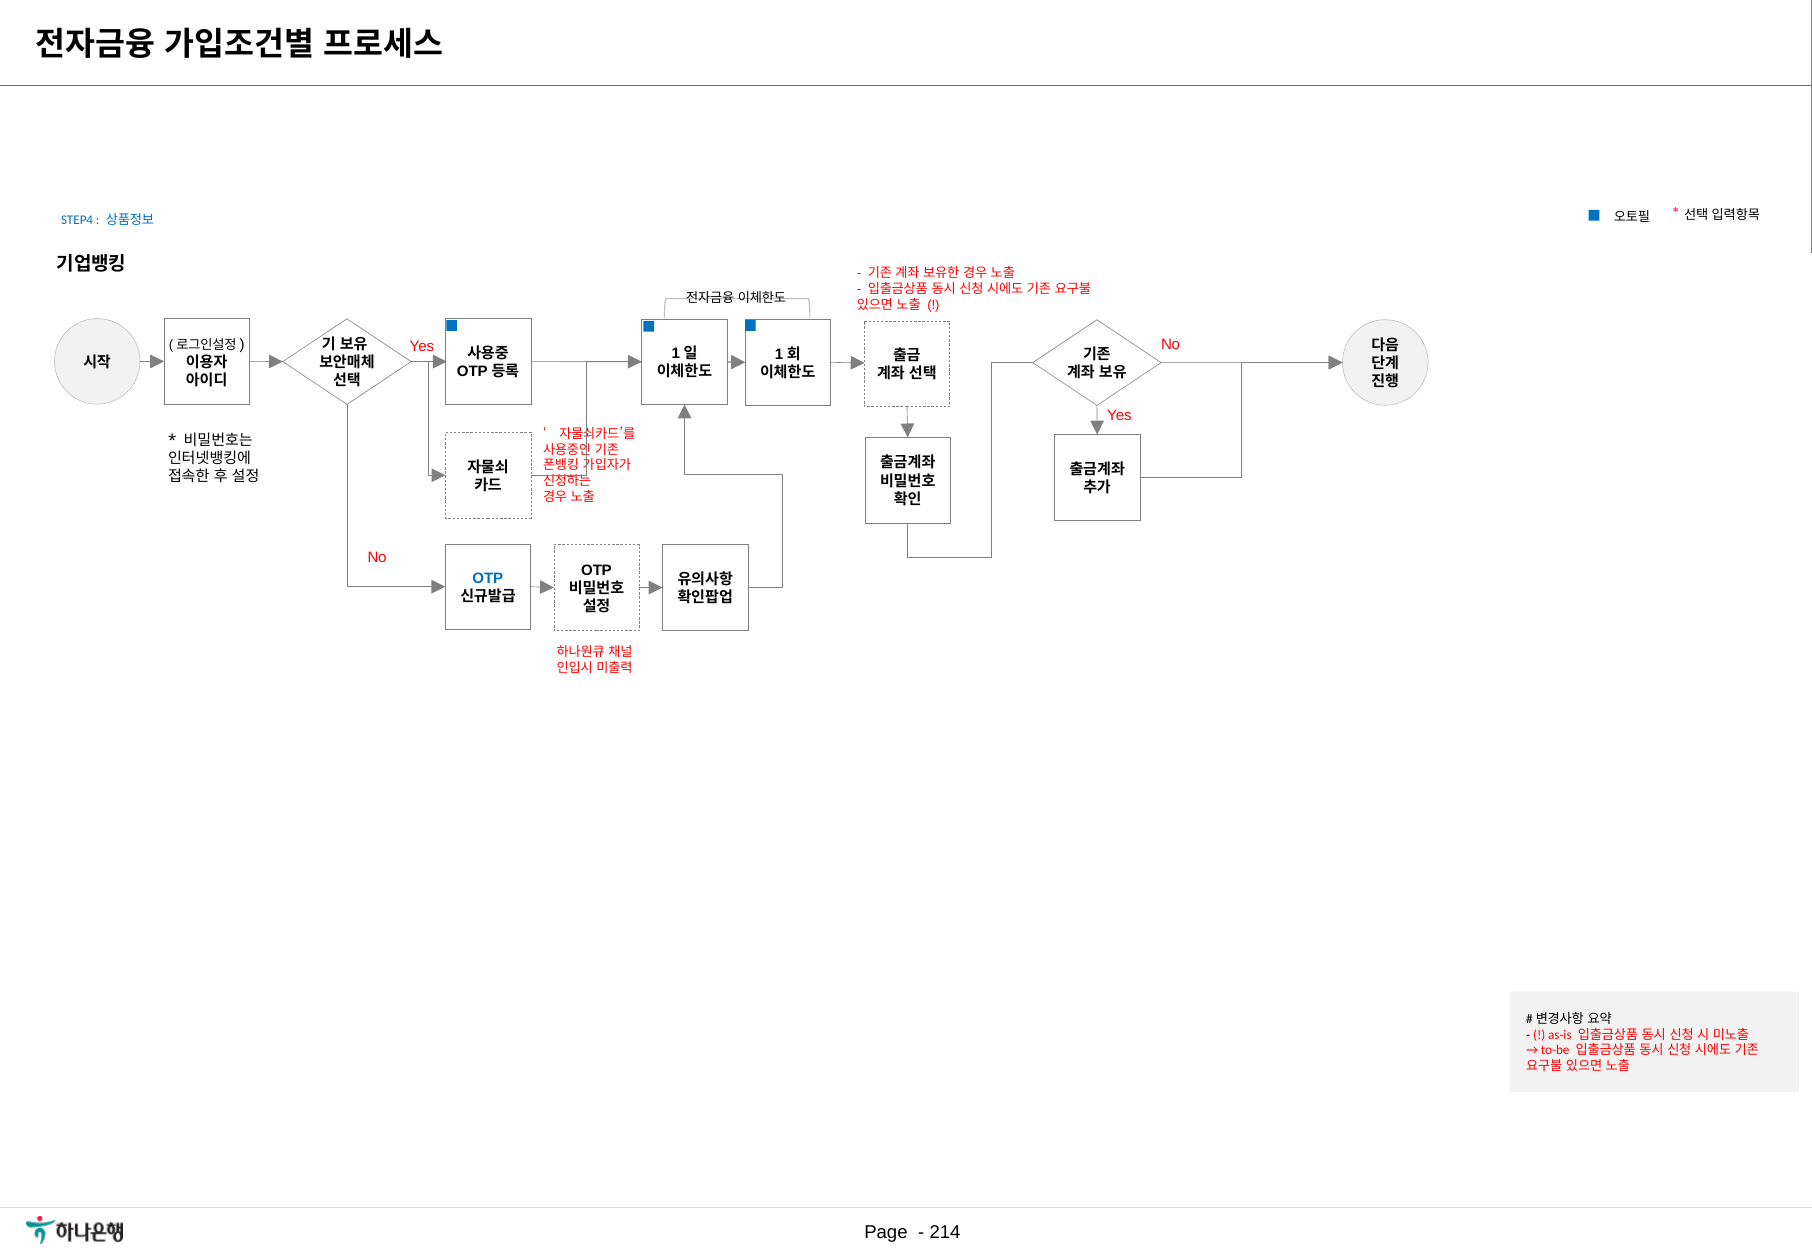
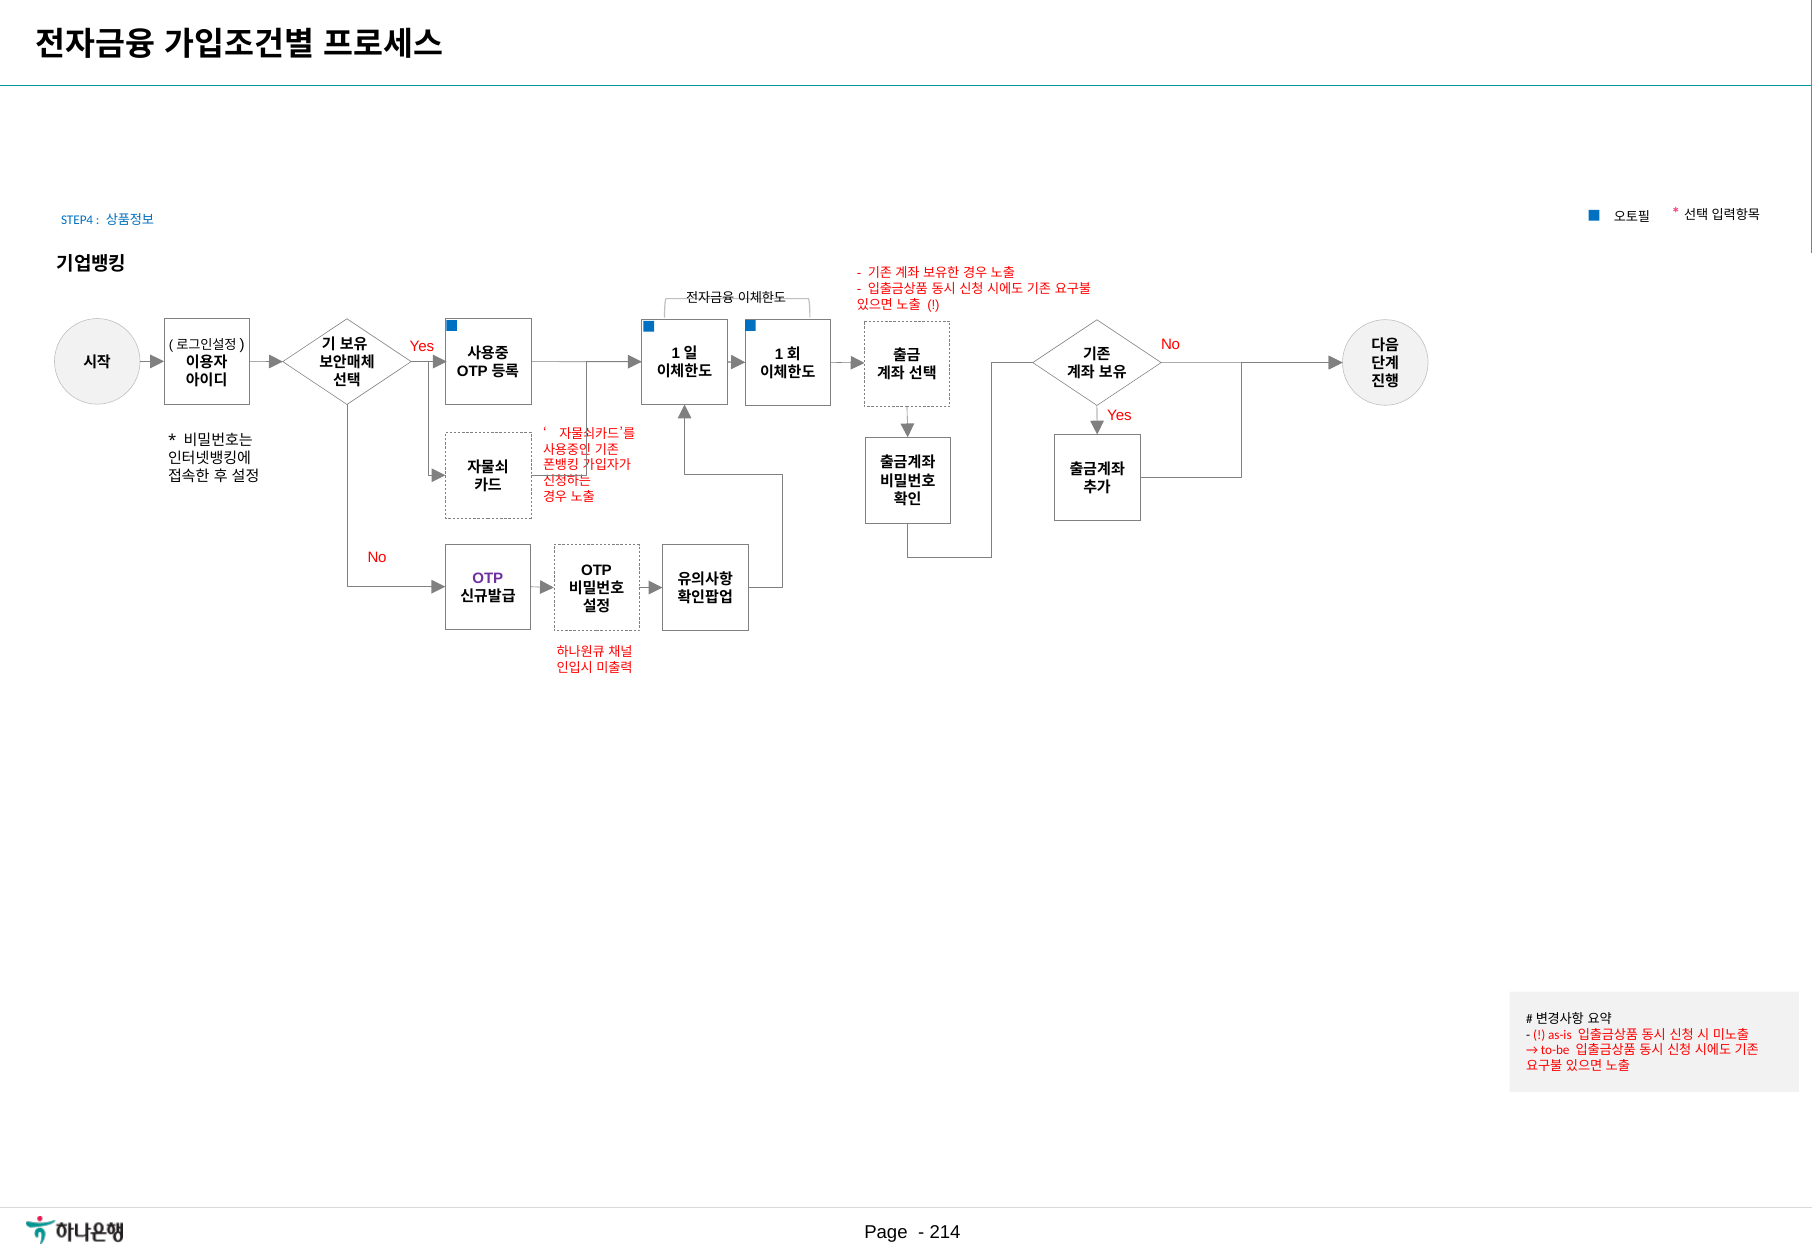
OTP colour: blue -> purple (488, 578)
